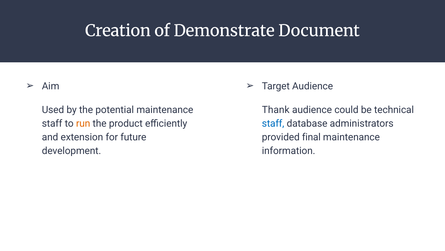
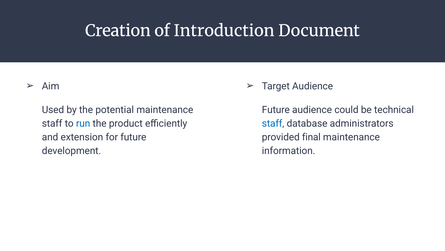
Demonstrate: Demonstrate -> Introduction (224, 31)
Thank: Thank -> Future (276, 110)
run colour: orange -> blue (83, 123)
